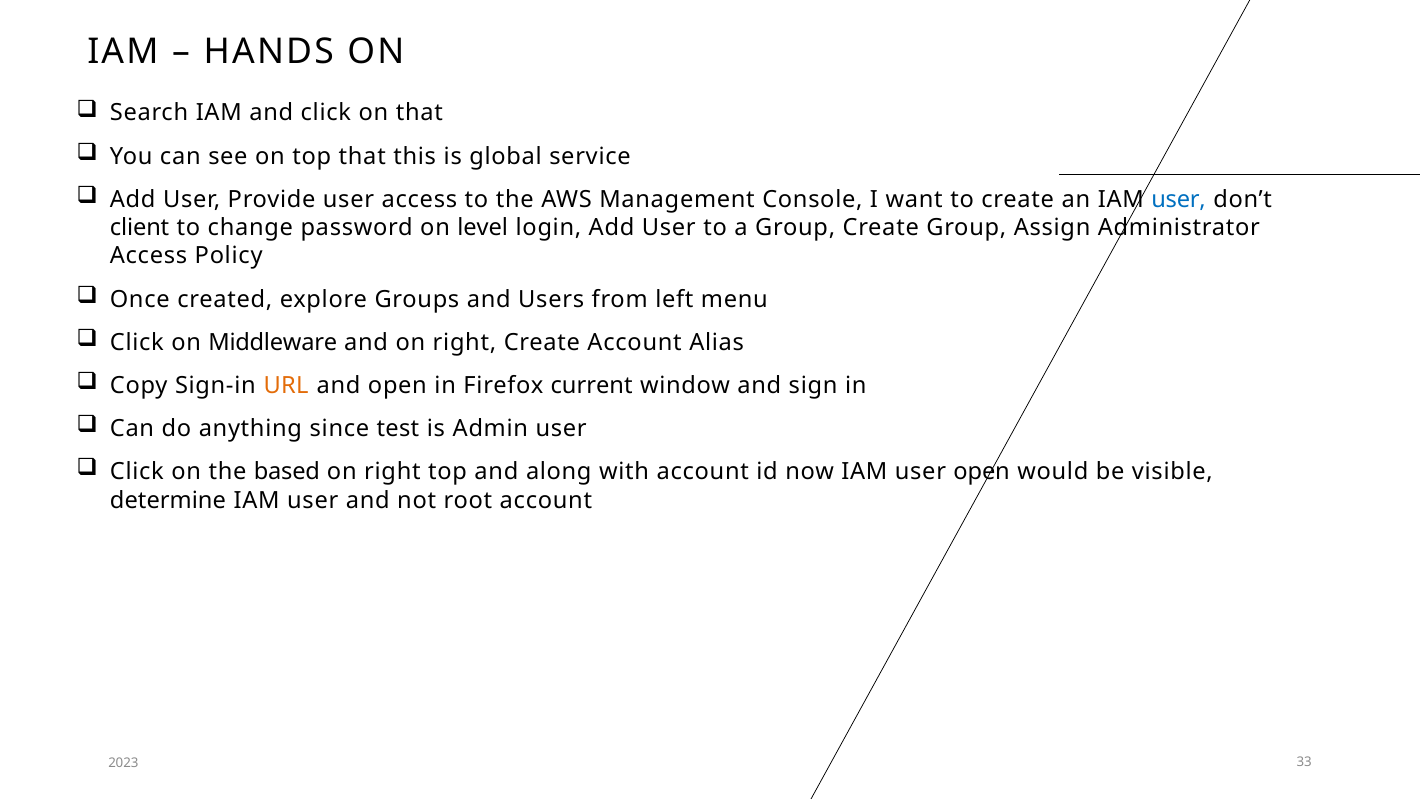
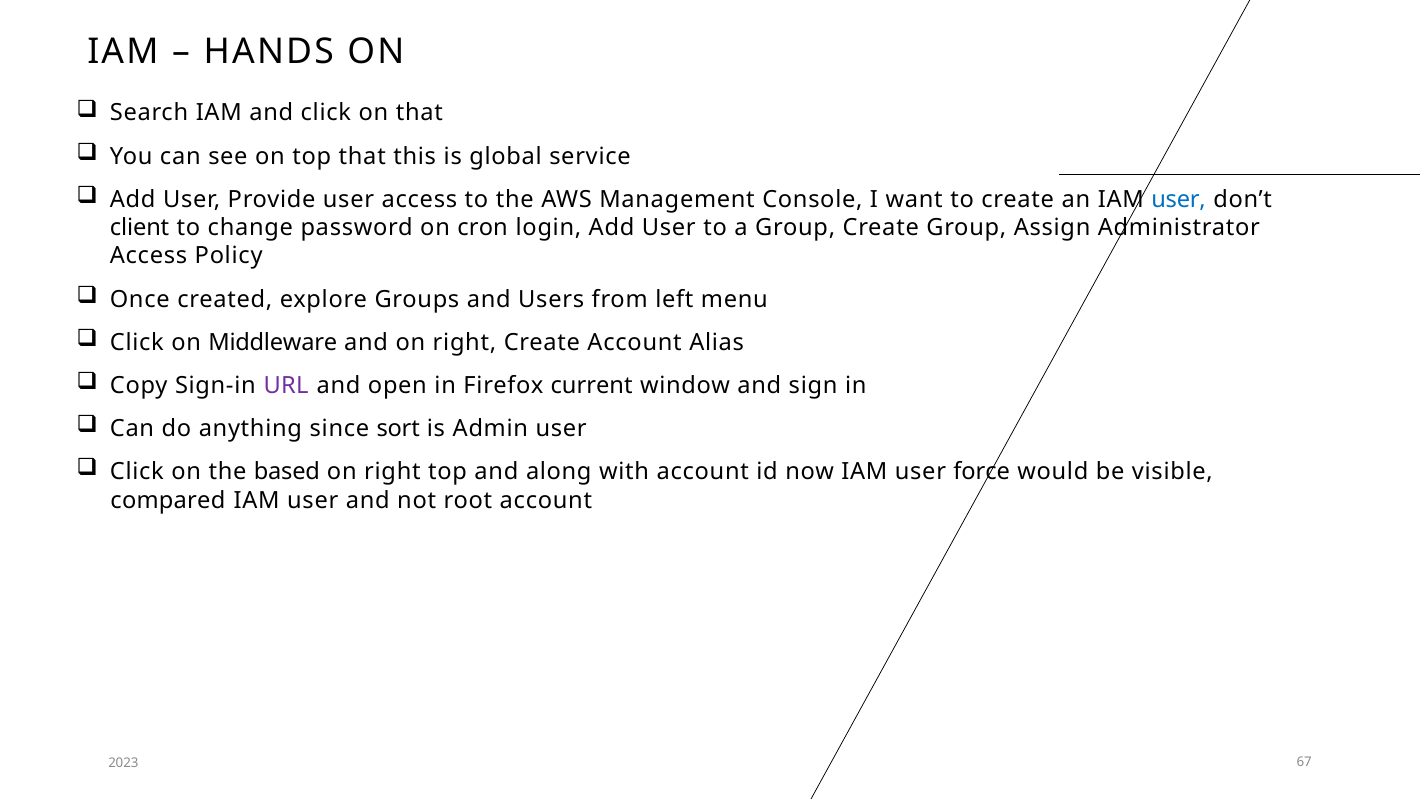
level: level -> cron (483, 228)
URL colour: orange -> purple (286, 385)
test: test -> sort (398, 429)
user open: open -> force (982, 472)
determine: determine -> compared (168, 500)
33: 33 -> 67 (1304, 761)
